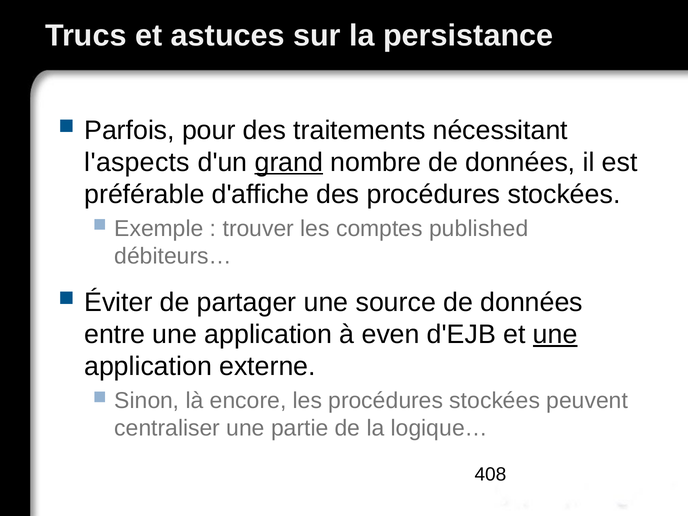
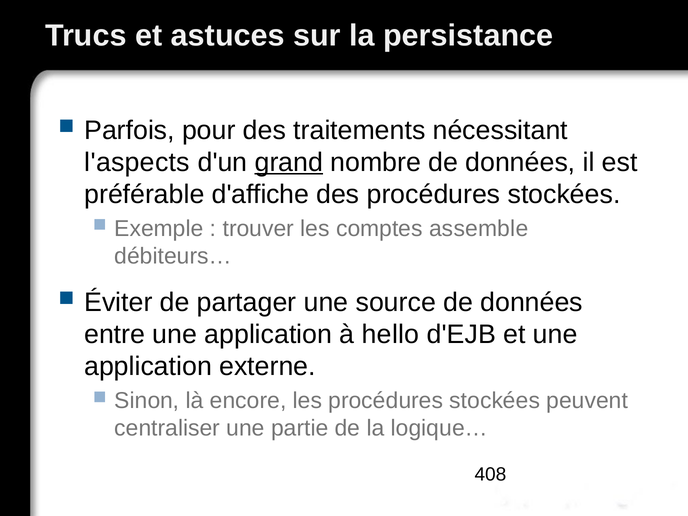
published: published -> assemble (479, 229)
even: even -> hello (391, 334)
une underline: present -> none (555, 334)
